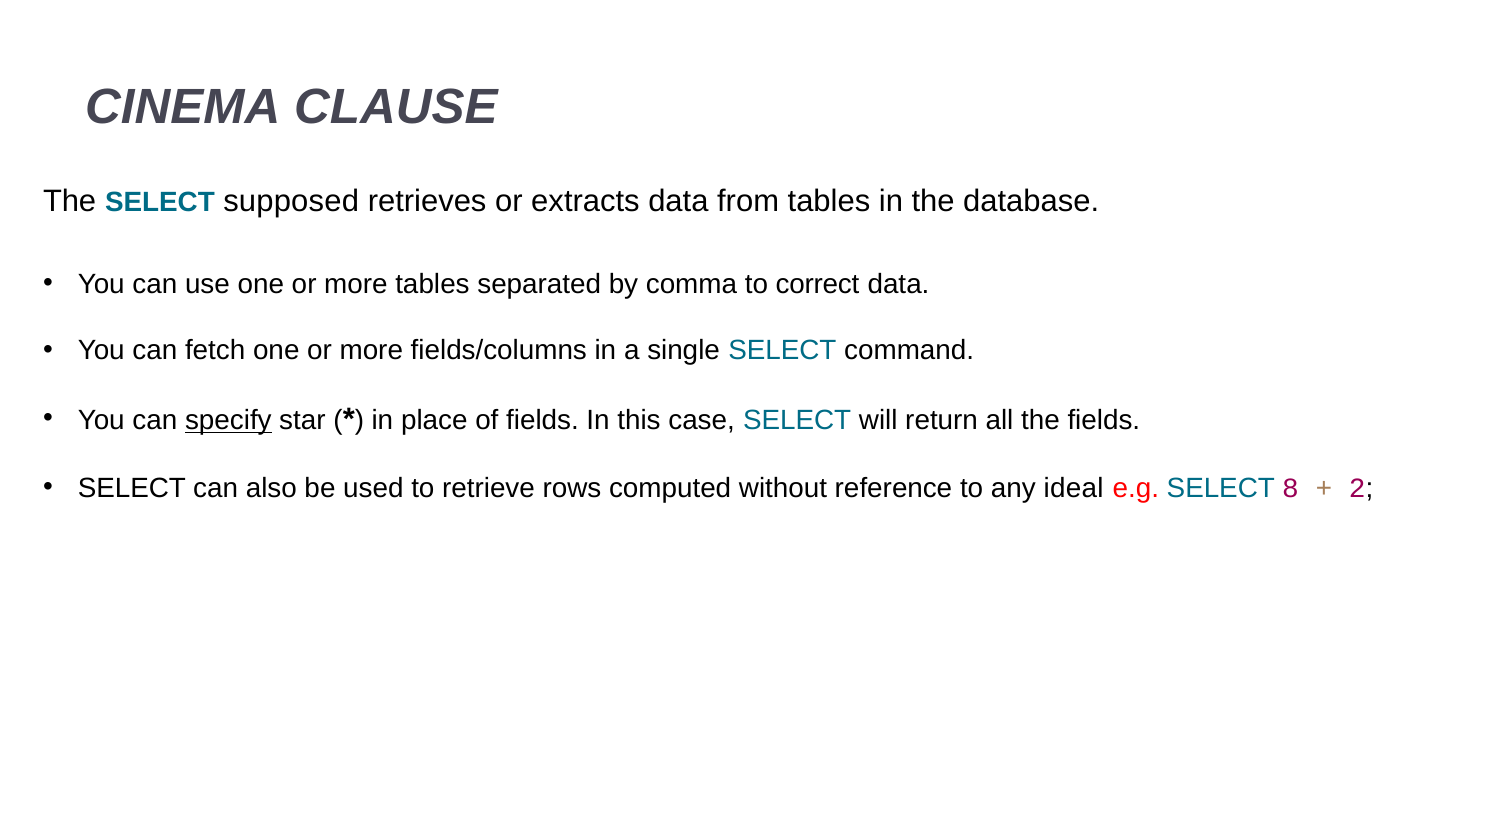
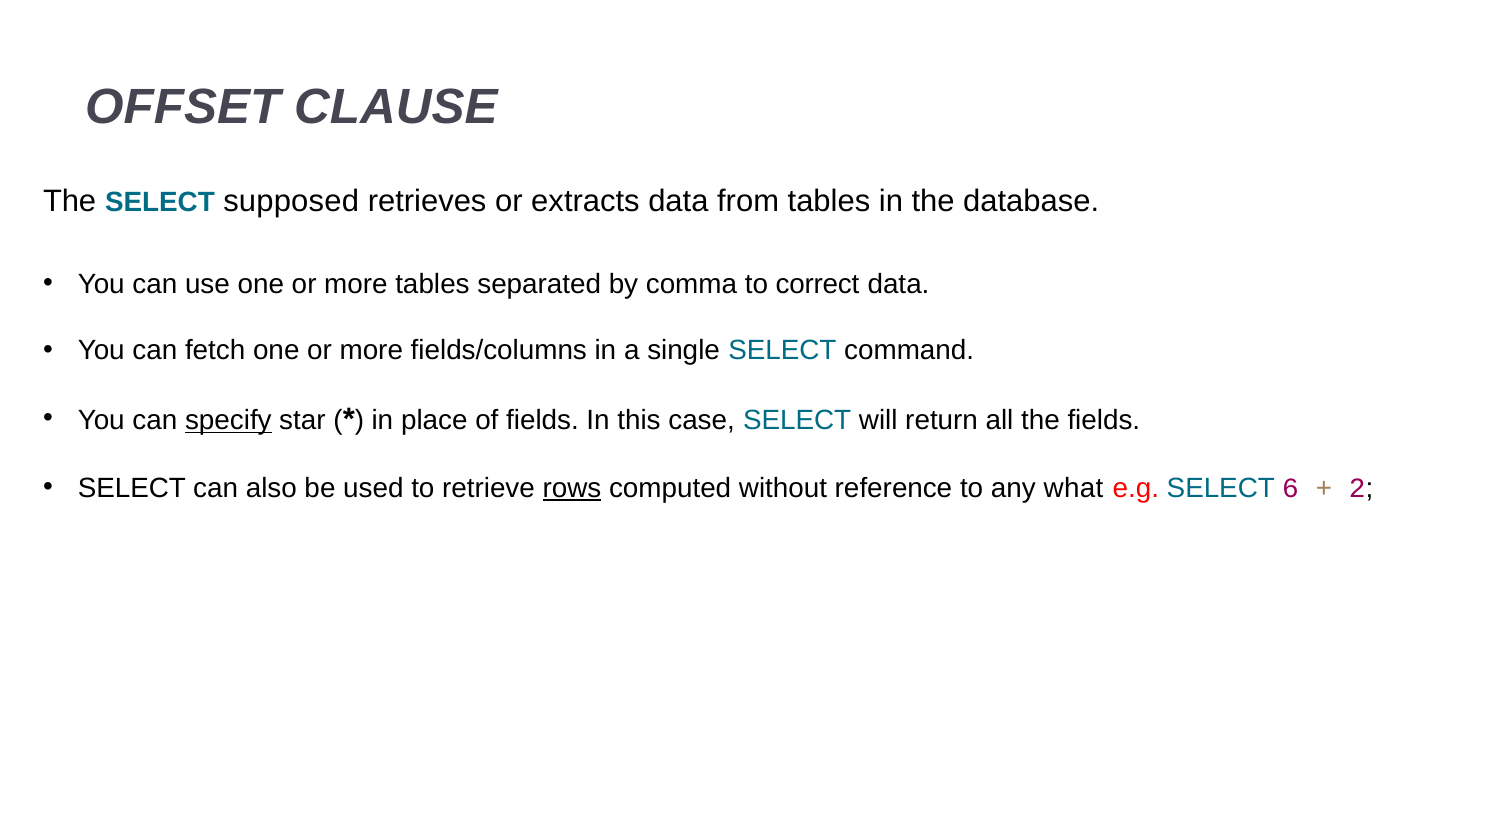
CINEMA: CINEMA -> OFFSET (183, 107)
rows underline: none -> present (572, 488)
ideal: ideal -> what (1074, 488)
8: 8 -> 6 (1291, 488)
